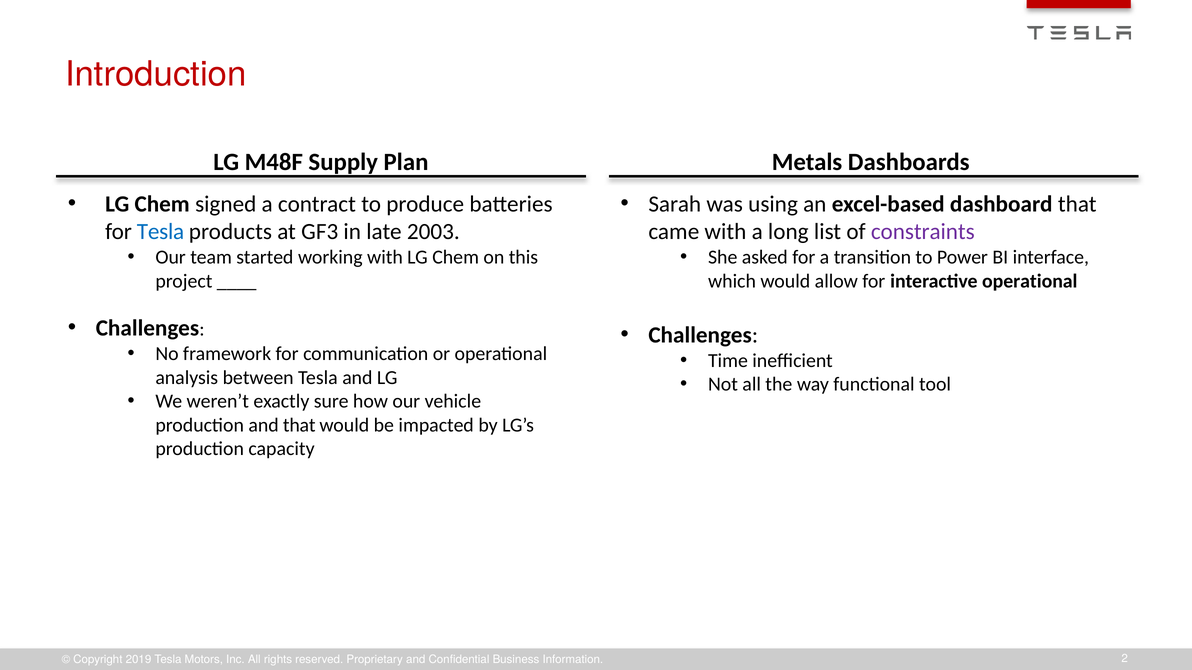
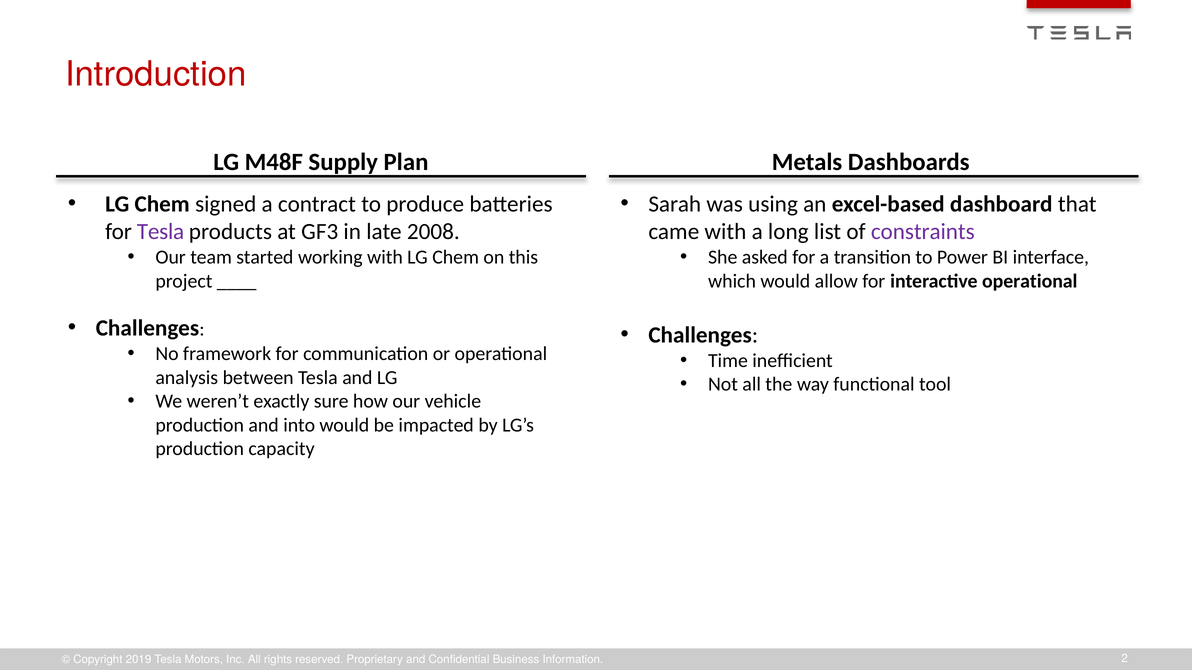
Tesla colour: blue -> purple (161, 232)
2003: 2003 -> 2008 (433, 232)
and that: that -> into (299, 425)
